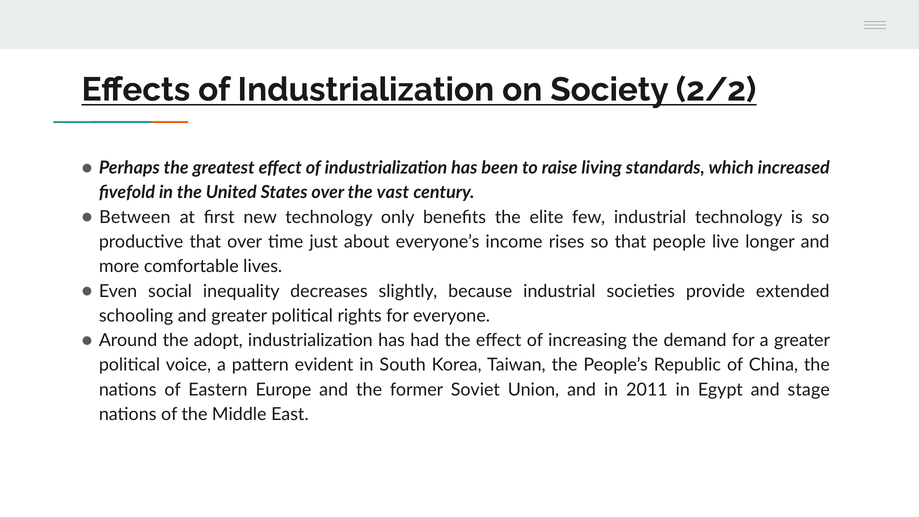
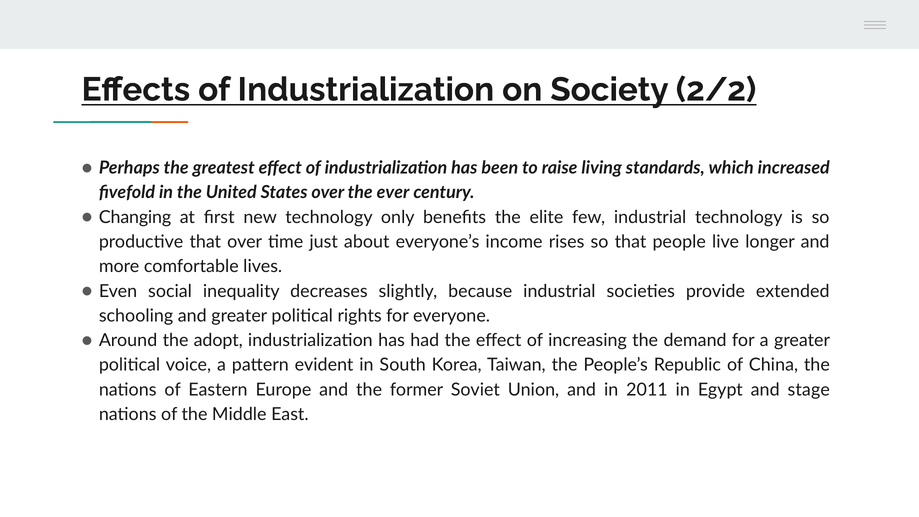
vast: vast -> ever (393, 193)
Between: Between -> Changing (135, 217)
